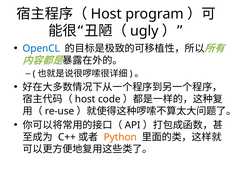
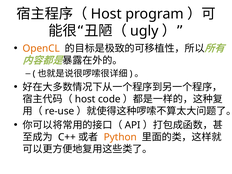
OpenCL colour: blue -> orange (41, 48)
